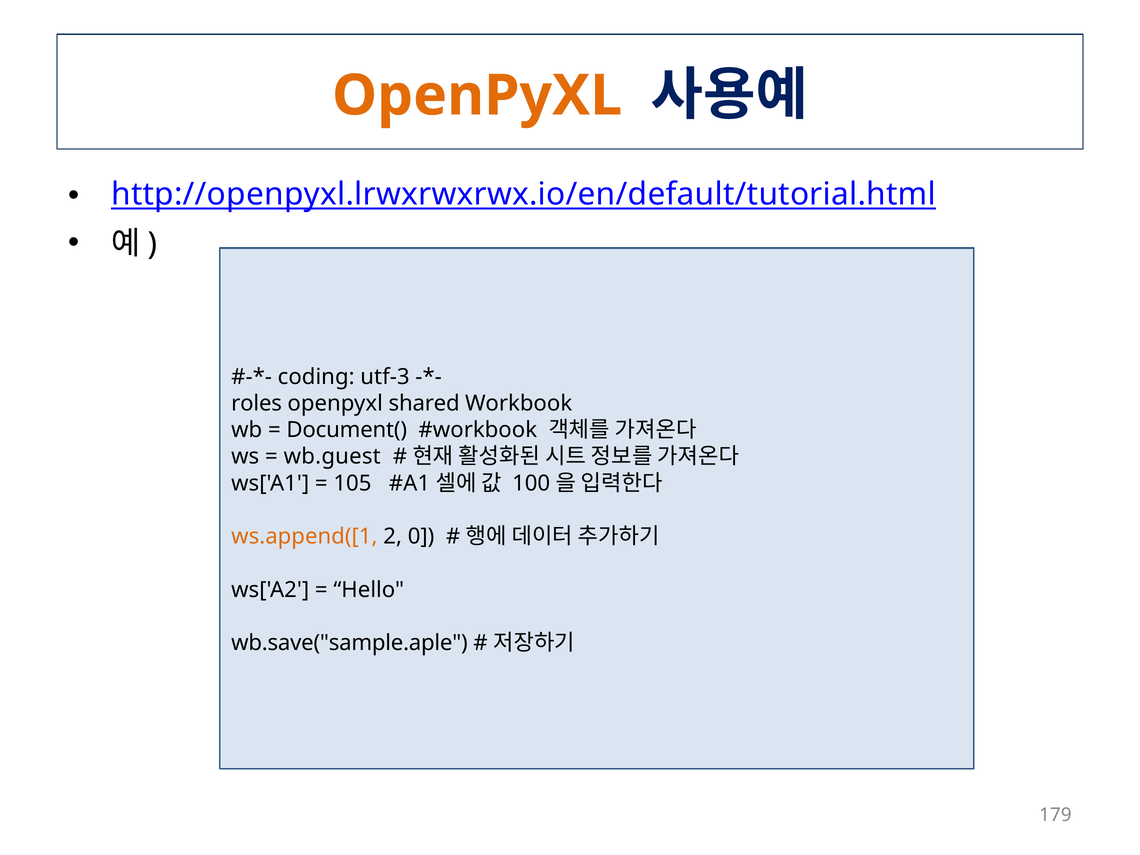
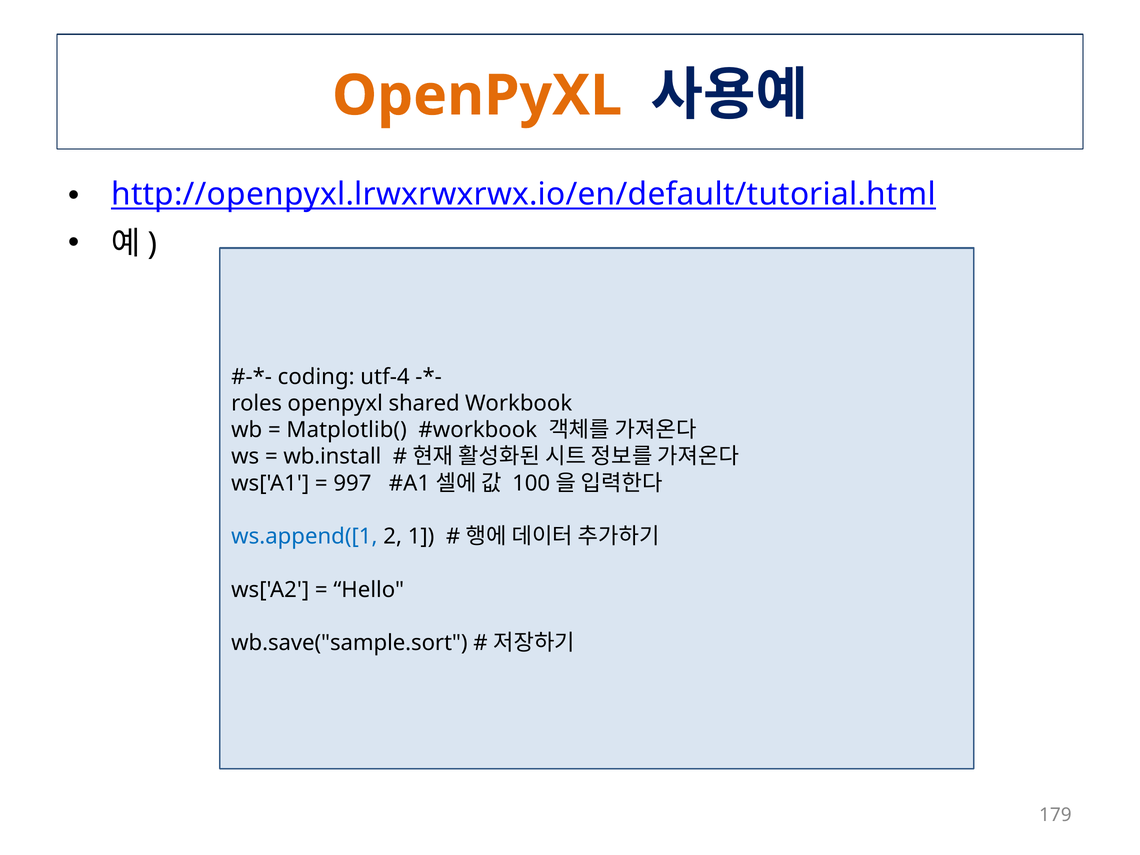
utf-3: utf-3 -> utf-4 (385, 377)
Document(: Document( -> Matplotlib( (347, 430)
wb.guest: wb.guest -> wb.install (332, 457)
105: 105 -> 997 (352, 483)
ws.append([1 colour: orange -> blue (304, 536)
0: 0 -> 1 (421, 536)
wb.save("sample.aple: wb.save("sample.aple -> wb.save("sample.sort (349, 643)
